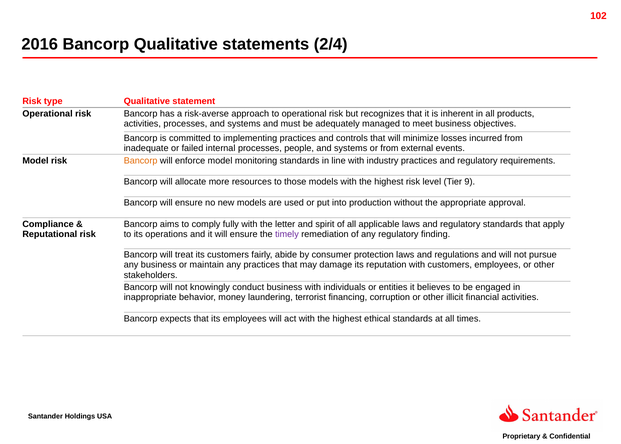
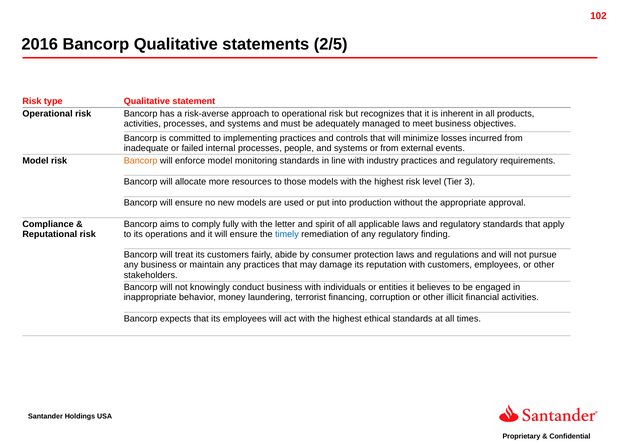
2/4: 2/4 -> 2/5 (331, 44)
9: 9 -> 3 (470, 182)
timely colour: purple -> blue (287, 234)
